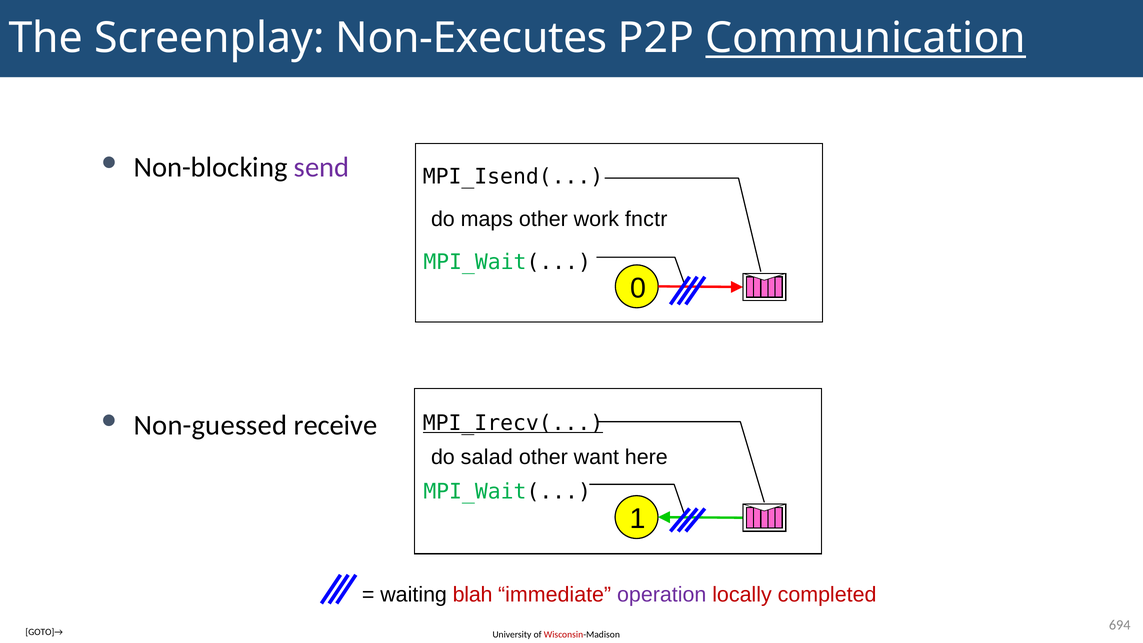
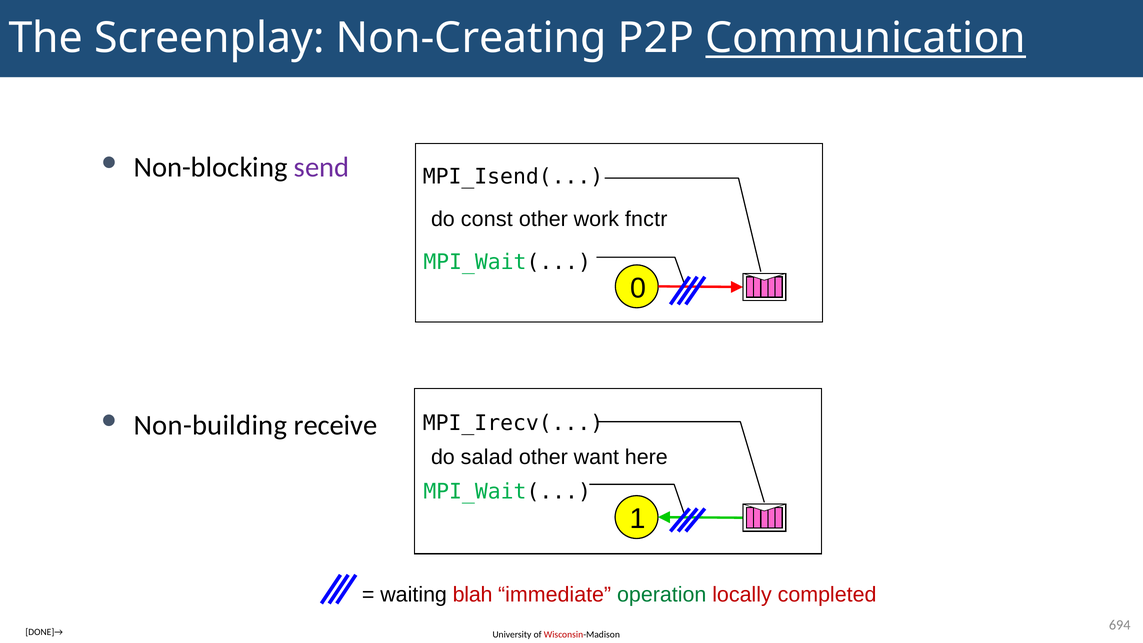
Non-Executes: Non-Executes -> Non-Creating (471, 38)
maps: maps -> const (487, 219)
MPI_Irecv( underline: present -> none (513, 423)
Non-guessed: Non-guessed -> Non-building (210, 425)
operation colour: purple -> green (662, 595)
GOTO]→: GOTO]→ -> DONE]→ (44, 632)
